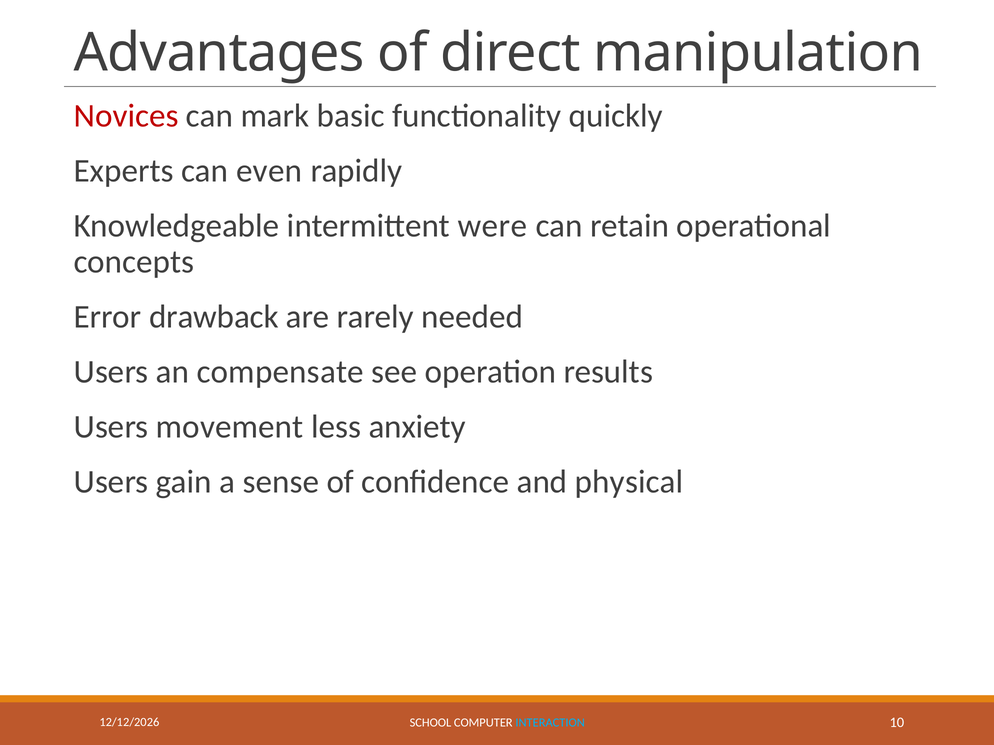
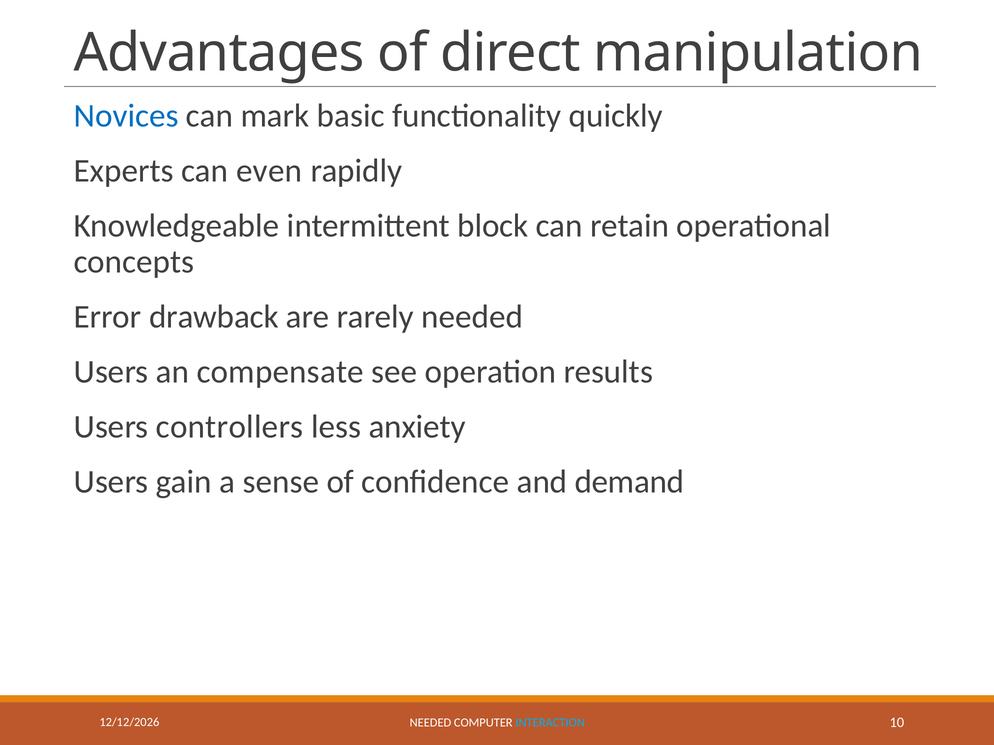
Novices colour: red -> blue (126, 116)
were: were -> block (493, 226)
movement: movement -> controllers (230, 427)
physical: physical -> demand (629, 482)
SCHOOL: SCHOOL -> NEEDED (430, 723)
